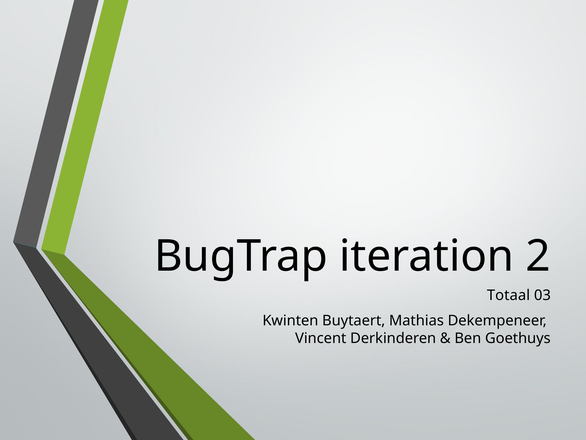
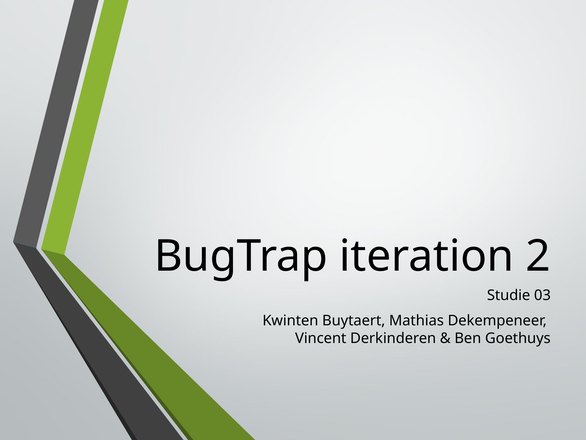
Totaal: Totaal -> Studie (509, 295)
